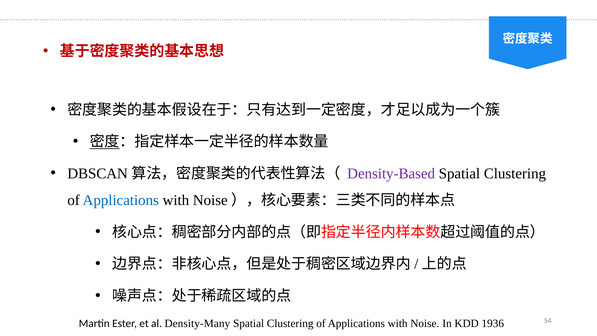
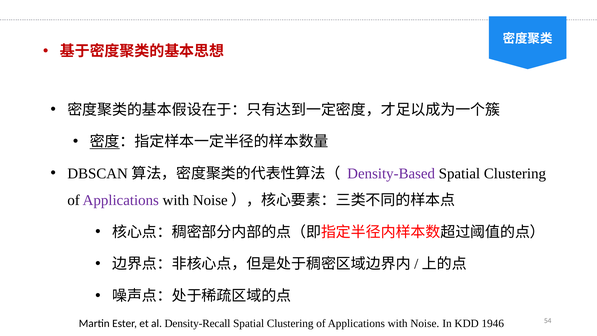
Applications colour: blue -> purple (121, 200)
Density-Many: Density-Many -> Density-Recall (197, 323)
1936: 1936 -> 1946 (493, 323)
